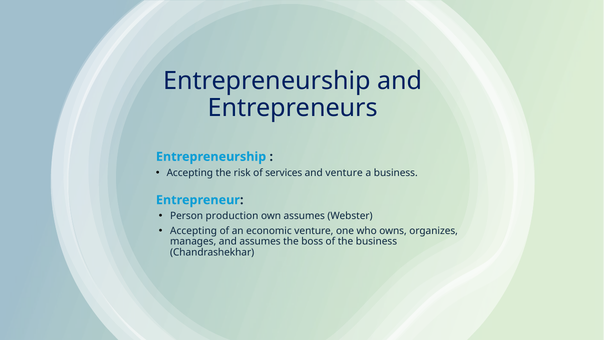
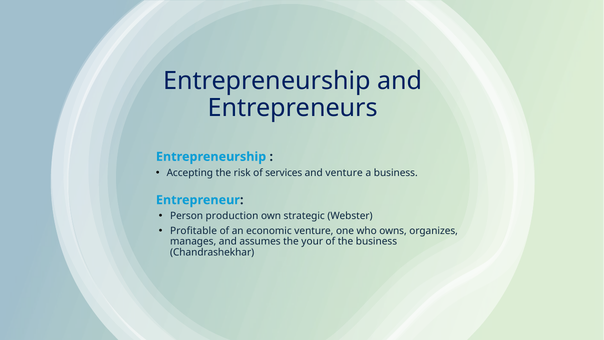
own assumes: assumes -> strategic (304, 216)
Accepting: Accepting -> Profitable (194, 231)
boss: boss -> your (312, 241)
